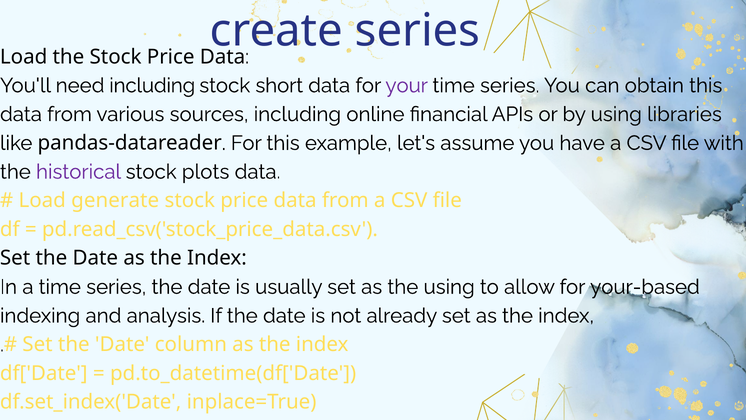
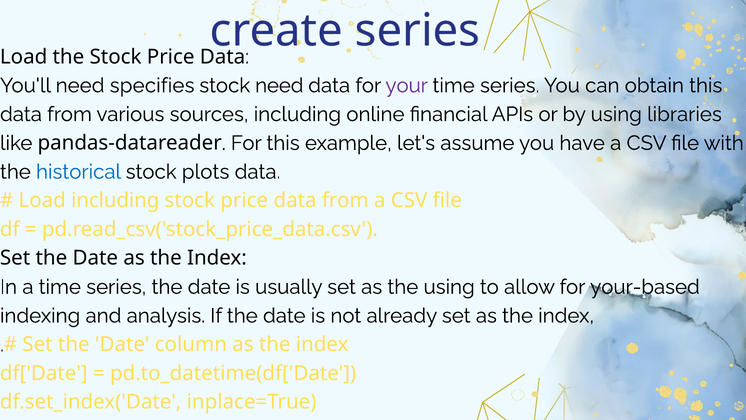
need including: including -> specifies (152, 85)
stock short: short -> need (279, 85)
historical colour: purple -> blue (79, 172)
Load generate: generate -> including (115, 200)
